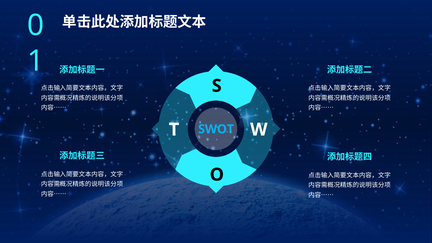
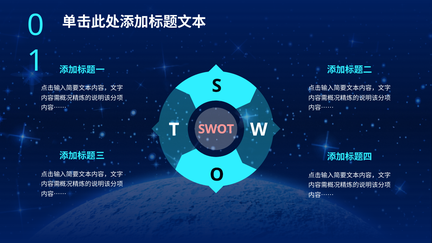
SWOT colour: light blue -> pink (216, 129)
